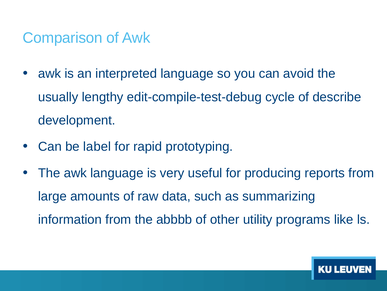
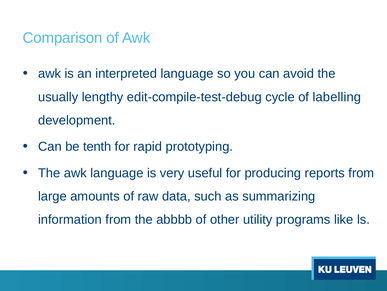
describe: describe -> labelling (337, 97)
label: label -> tenth (97, 146)
